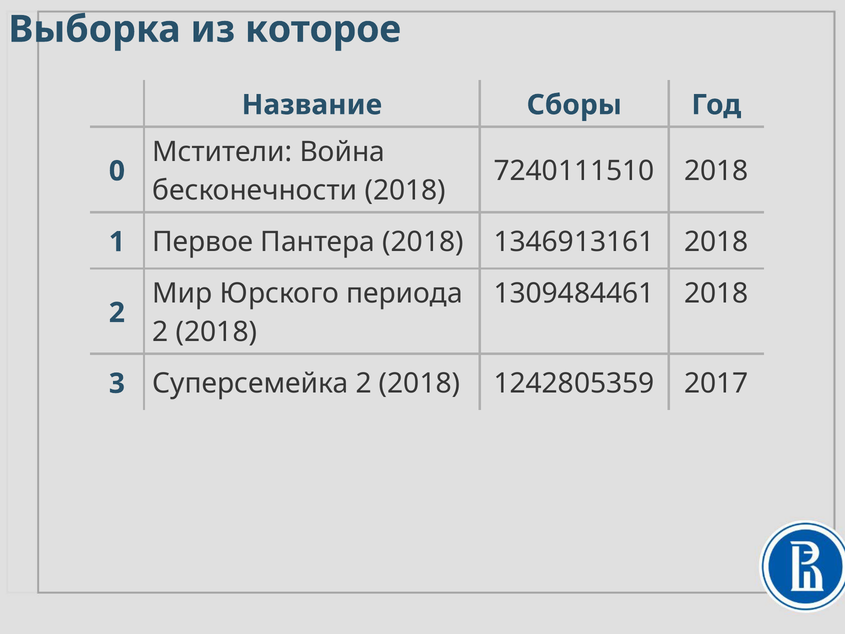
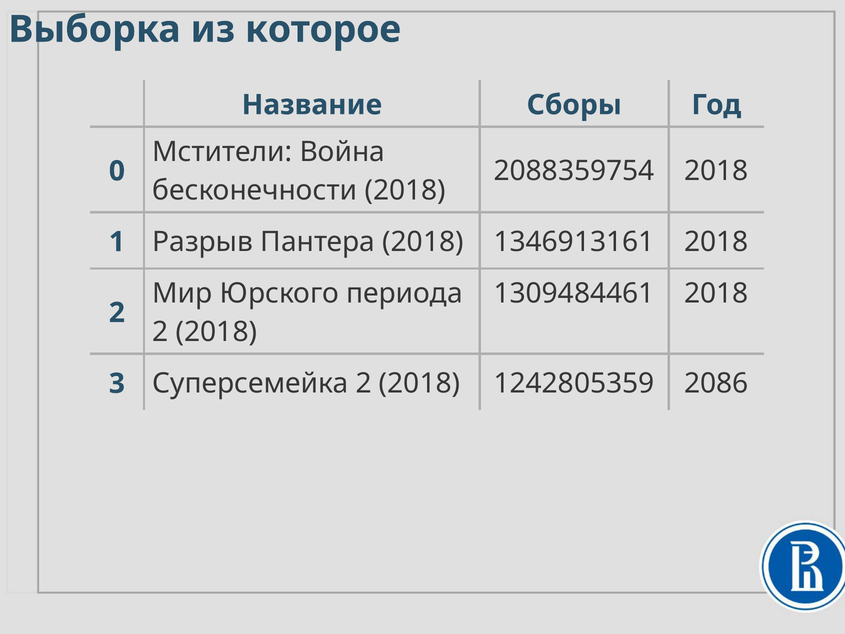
7240111510: 7240111510 -> 2088359754 (574, 171)
Первое: Первое -> Разрыв (203, 242)
2017: 2017 -> 2086 (716, 383)
